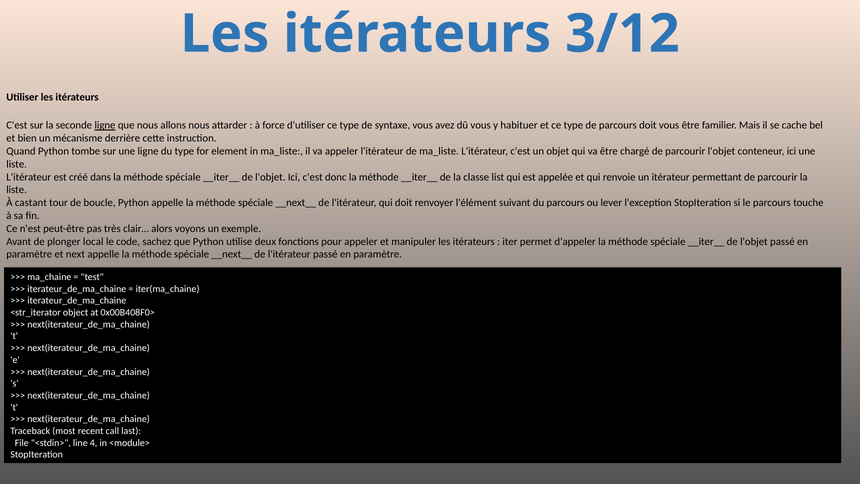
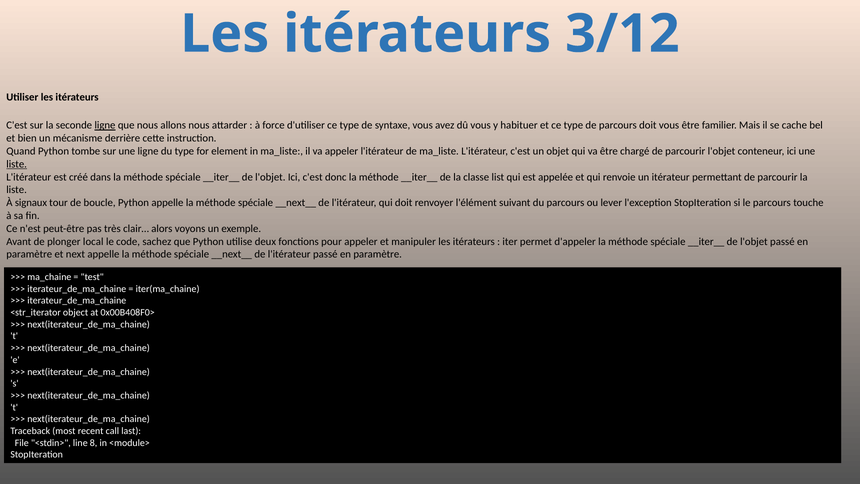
liste underline: none -> present (17, 164)
castant: castant -> signaux (31, 203)
4: 4 -> 8 (94, 443)
